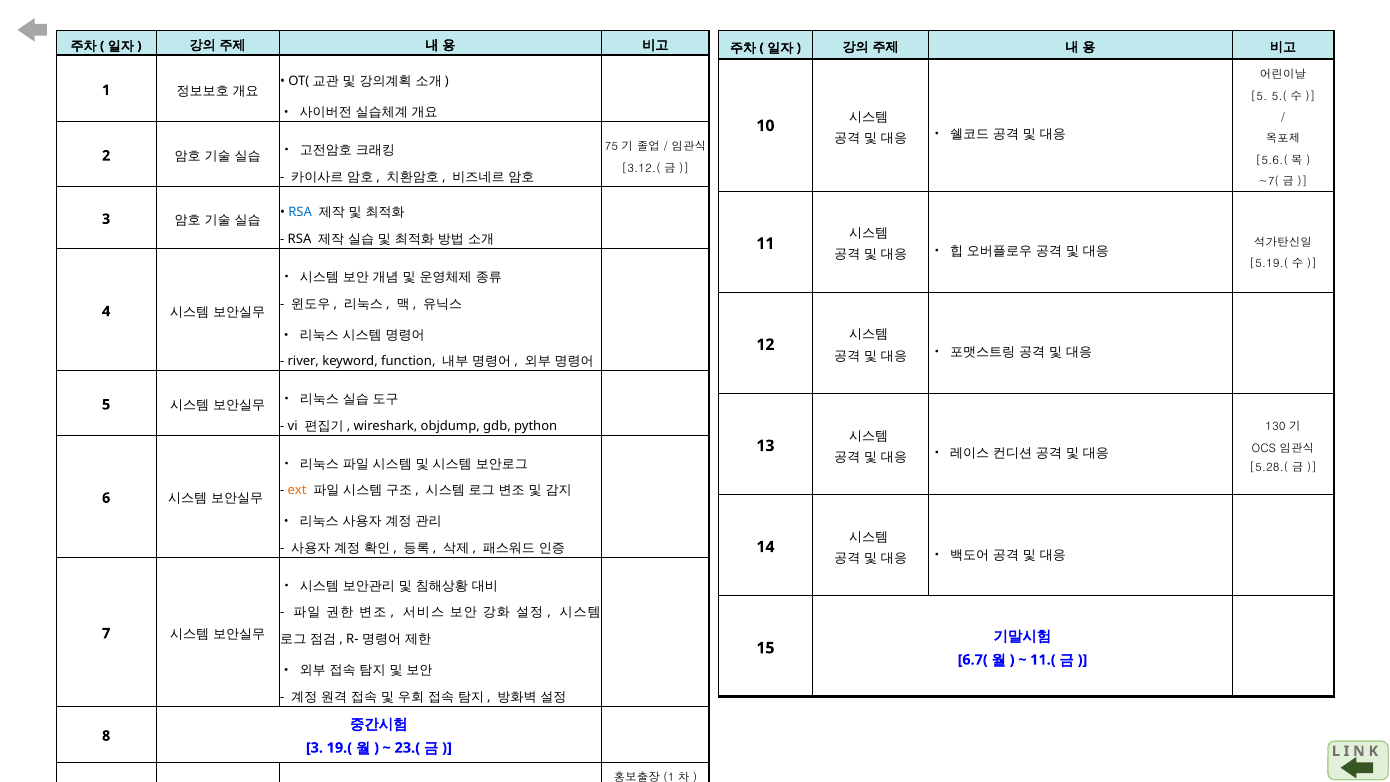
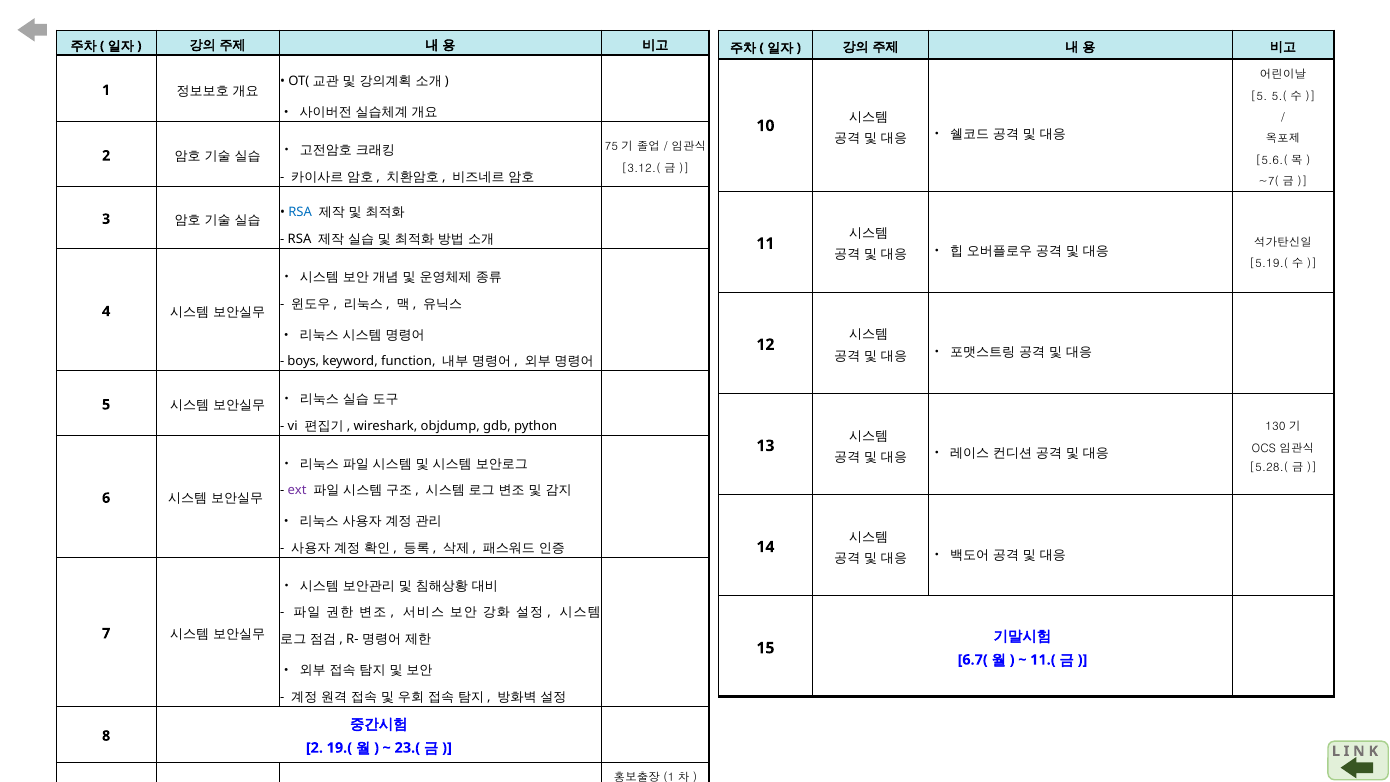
river: river -> boys (303, 361)
ext colour: orange -> purple (297, 490)
3: 3 -> 2 (314, 748)
